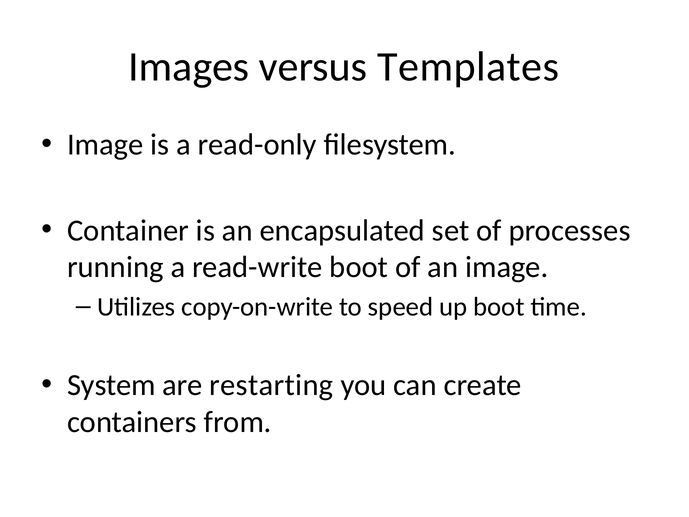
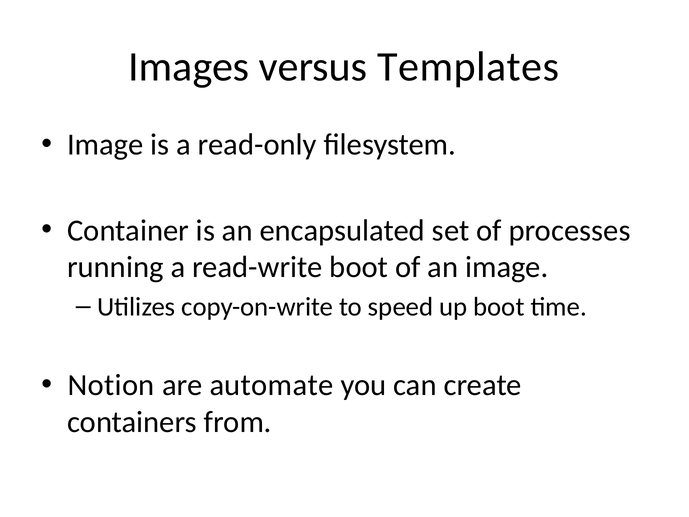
System: System -> Notion (111, 385)
restarting: restarting -> automate (271, 385)
